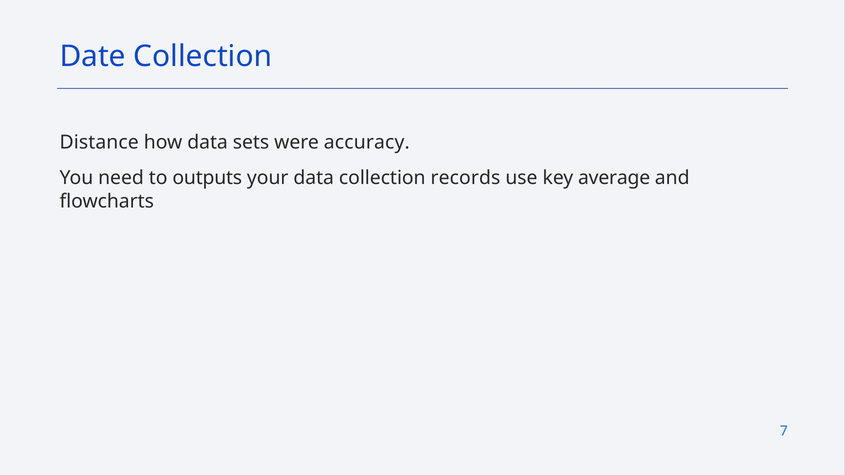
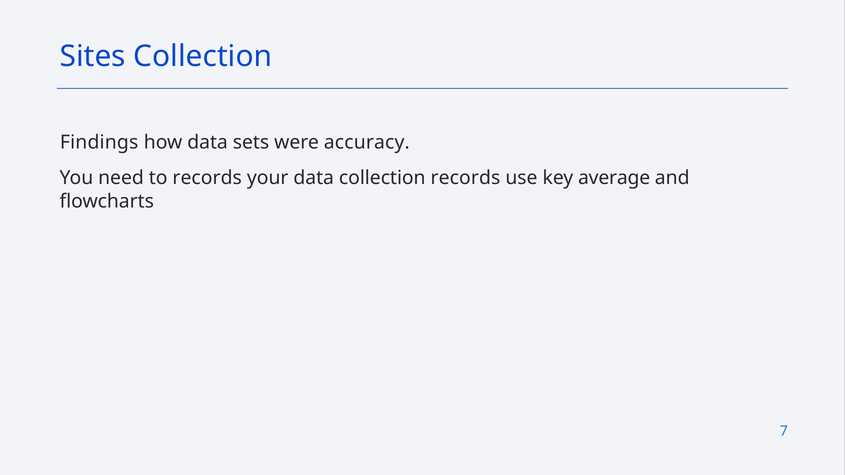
Date: Date -> Sites (93, 56)
Distance: Distance -> Findings (99, 143)
to outputs: outputs -> records (207, 178)
